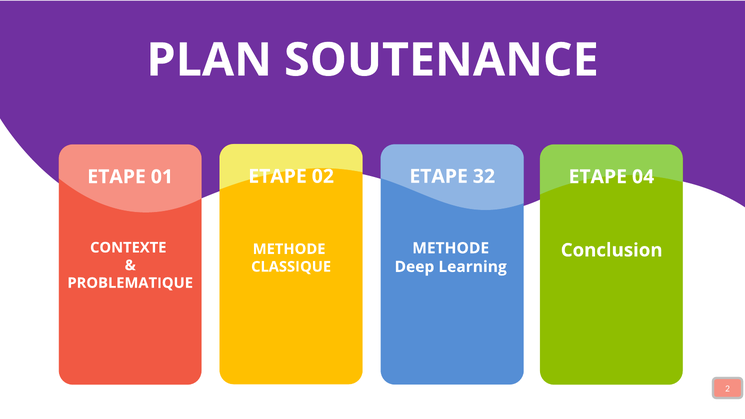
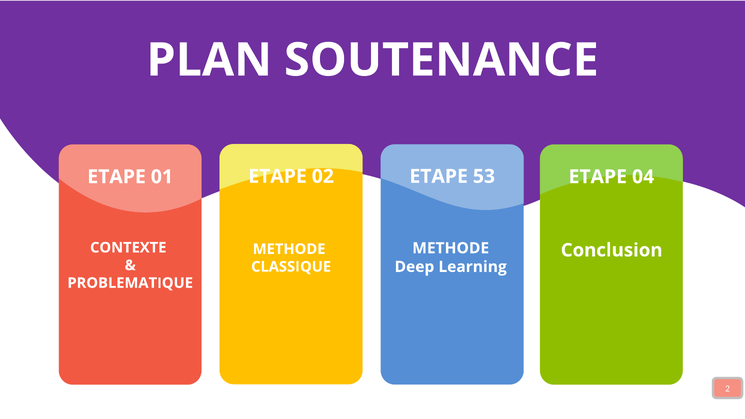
32: 32 -> 53 (484, 176)
